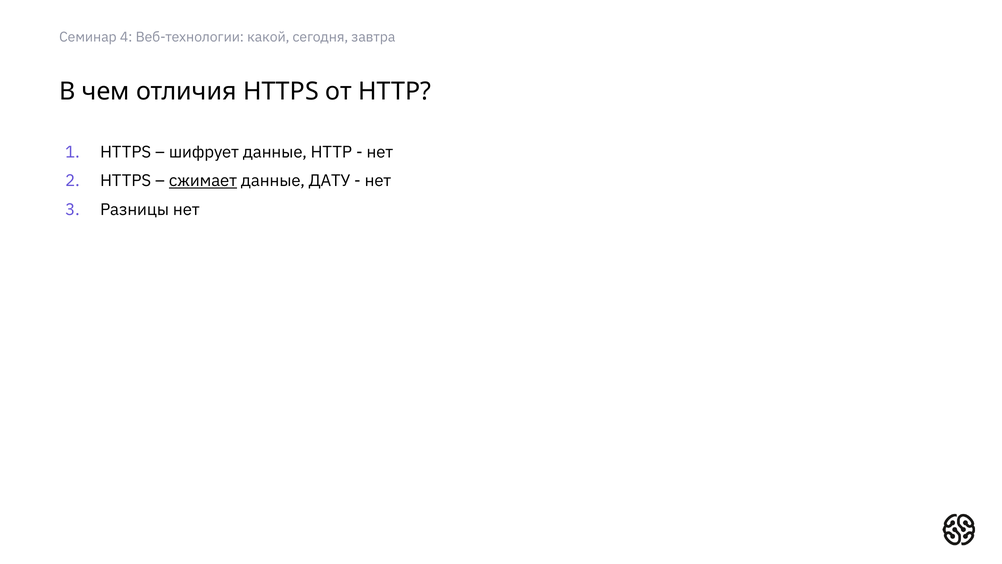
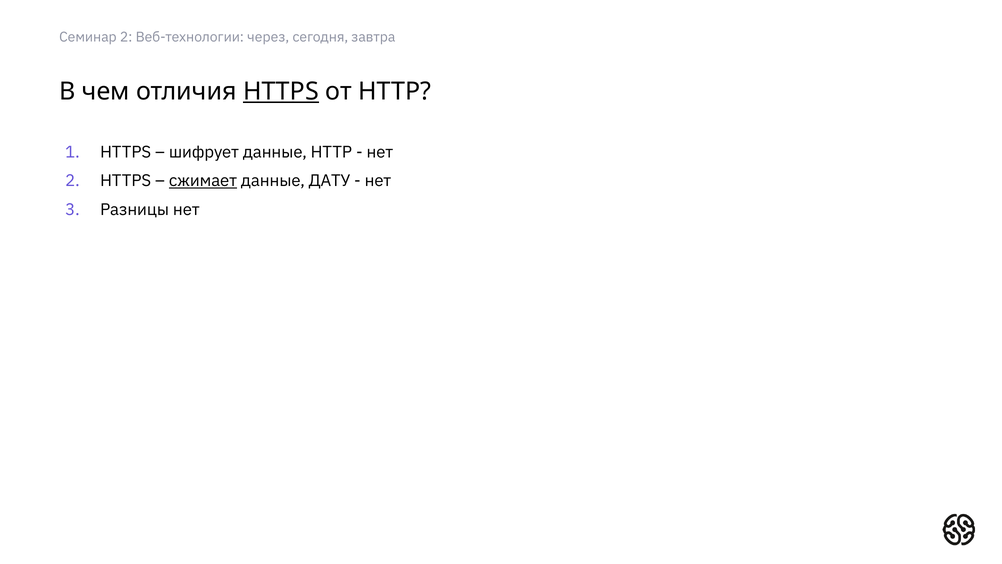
Семинар 4: 4 -> 2 (126, 37)
какой: какой -> через (268, 37)
HTTPS underline: none -> present (281, 92)
